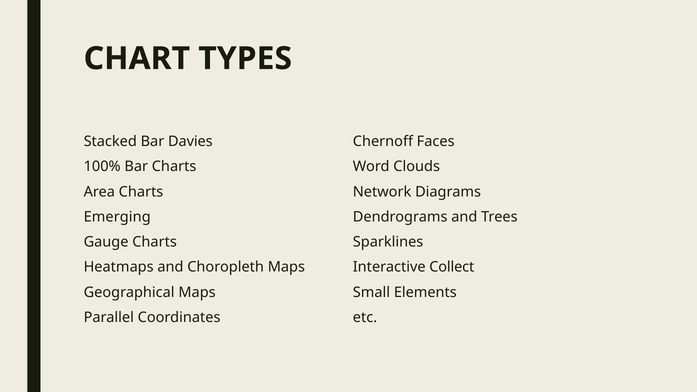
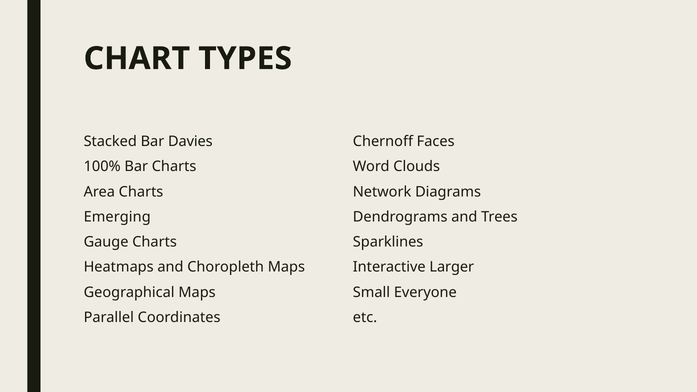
Collect: Collect -> Larger (452, 267)
Elements: Elements -> Everyone (425, 292)
